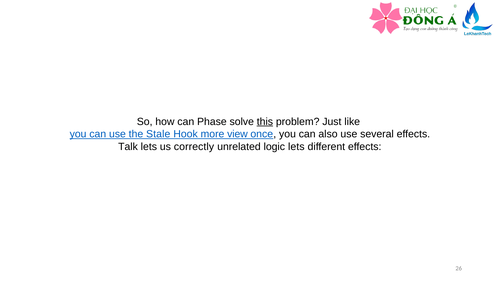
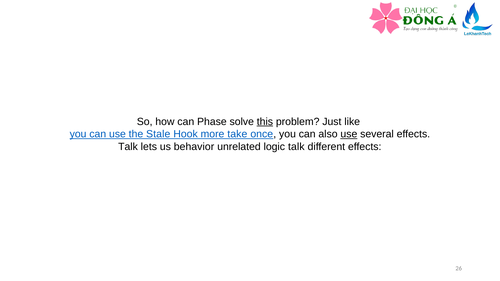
view: view -> take (237, 134)
use underline: none -> present (349, 134)
correctly: correctly -> behavior (194, 147)
logic lets: lets -> talk (296, 147)
